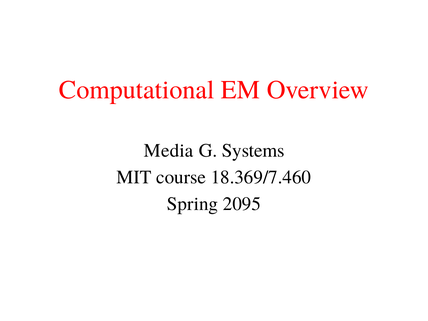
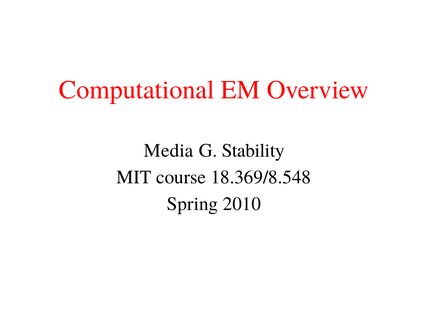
Systems: Systems -> Stability (253, 151)
18.369/7.460: 18.369/7.460 -> 18.369/8.548 (261, 177)
2095: 2095 -> 2010 (242, 204)
